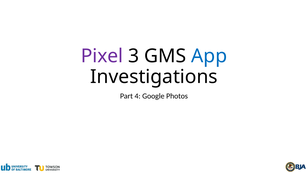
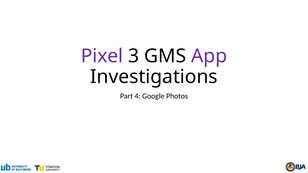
App colour: blue -> purple (209, 56)
